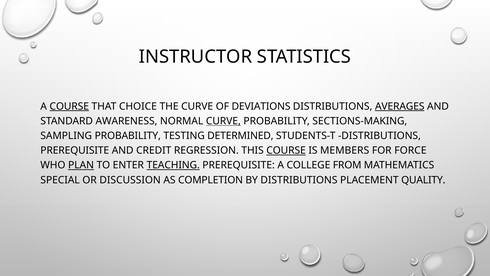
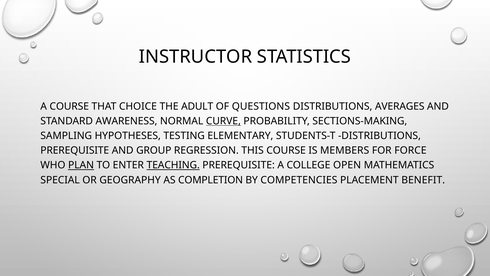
COURSE underline: present -> none (69, 106)
THE CURVE: CURVE -> ADULT (197, 106)
DEVIATIONS: DEVIATIONS -> QUESTIONS (261, 106)
AVERAGES underline: present -> none (400, 106)
SAMPLING PROBABILITY: PROBABILITY -> HYPOTHESES (128, 136)
DETERMINED: DETERMINED -> ELEMENTARY (240, 136)
CREDIT: CREDIT -> GROUP (154, 150)
COURSE underline: present -> none (286, 150)
FROM: FROM -> OPEN (347, 165)
DISCUSSION: DISCUSSION -> GEOGRAPHY (130, 180)
BY DISTRIBUTIONS: DISTRIBUTIONS -> COMPETENCIES (299, 180)
QUALITY: QUALITY -> BENEFIT (423, 180)
